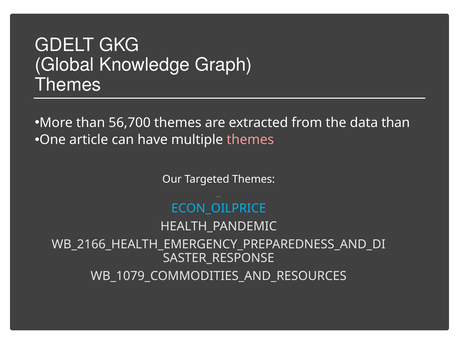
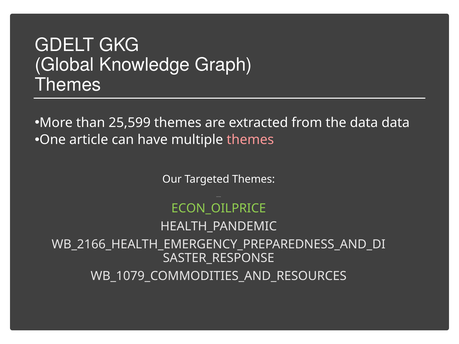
56,700: 56,700 -> 25,599 (130, 123)
data than: than -> data (396, 123)
ECON_OILPRICE colour: light blue -> light green (219, 209)
